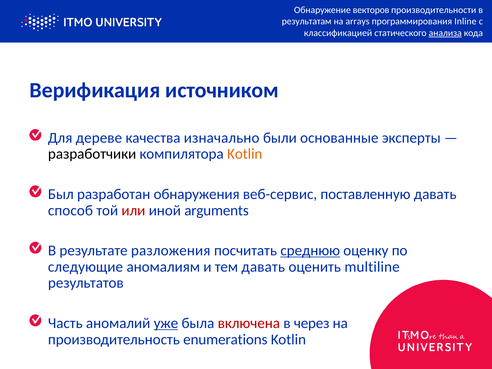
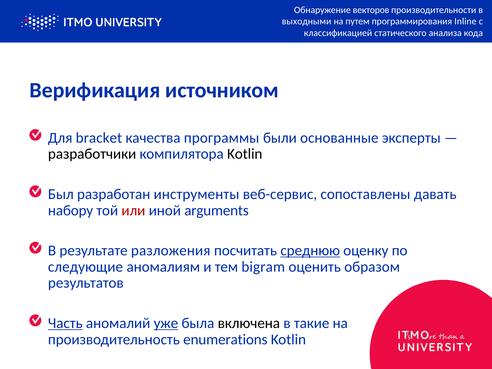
результатам: результатам -> выходными (307, 21)
arrays: arrays -> путем (358, 21)
анализа underline: present -> none (445, 33)
дереве: дереве -> bracket (99, 138)
изначально: изначально -> программы (222, 138)
Kotlin colour: orange -> black (245, 154)
обнаружения: обнаружения -> инструменты (197, 194)
поставленную: поставленную -> сопоставлены (365, 194)
способ: способ -> набору (71, 210)
тем давать: давать -> bigram (263, 267)
multiline: multiline -> образом (372, 267)
Часть underline: none -> present (65, 323)
включена colour: red -> black (249, 323)
через: через -> такие (312, 323)
